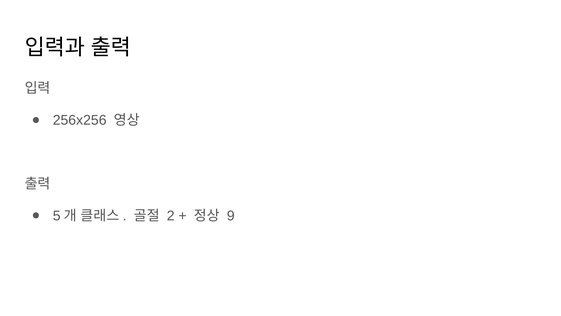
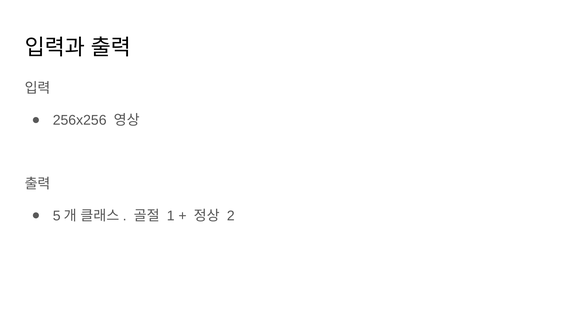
2: 2 -> 1 (171, 215)
9: 9 -> 2 (231, 215)
